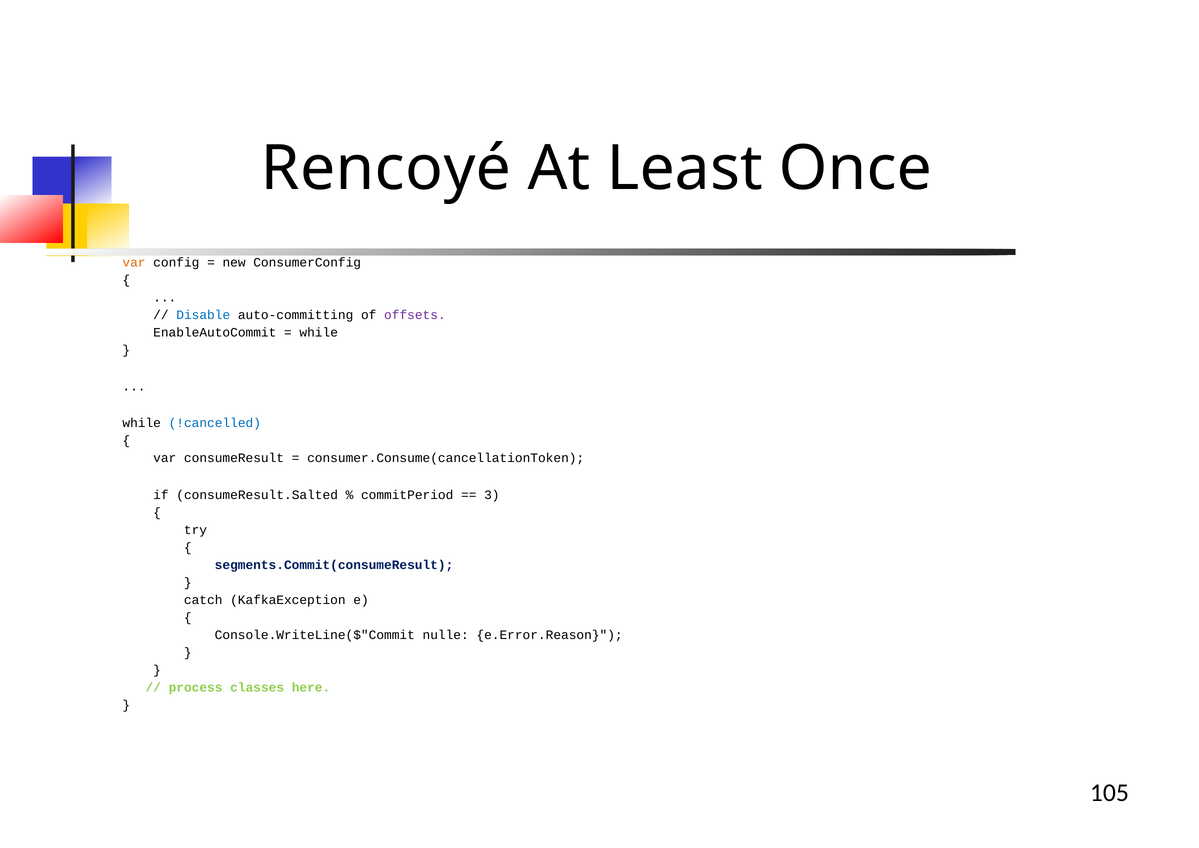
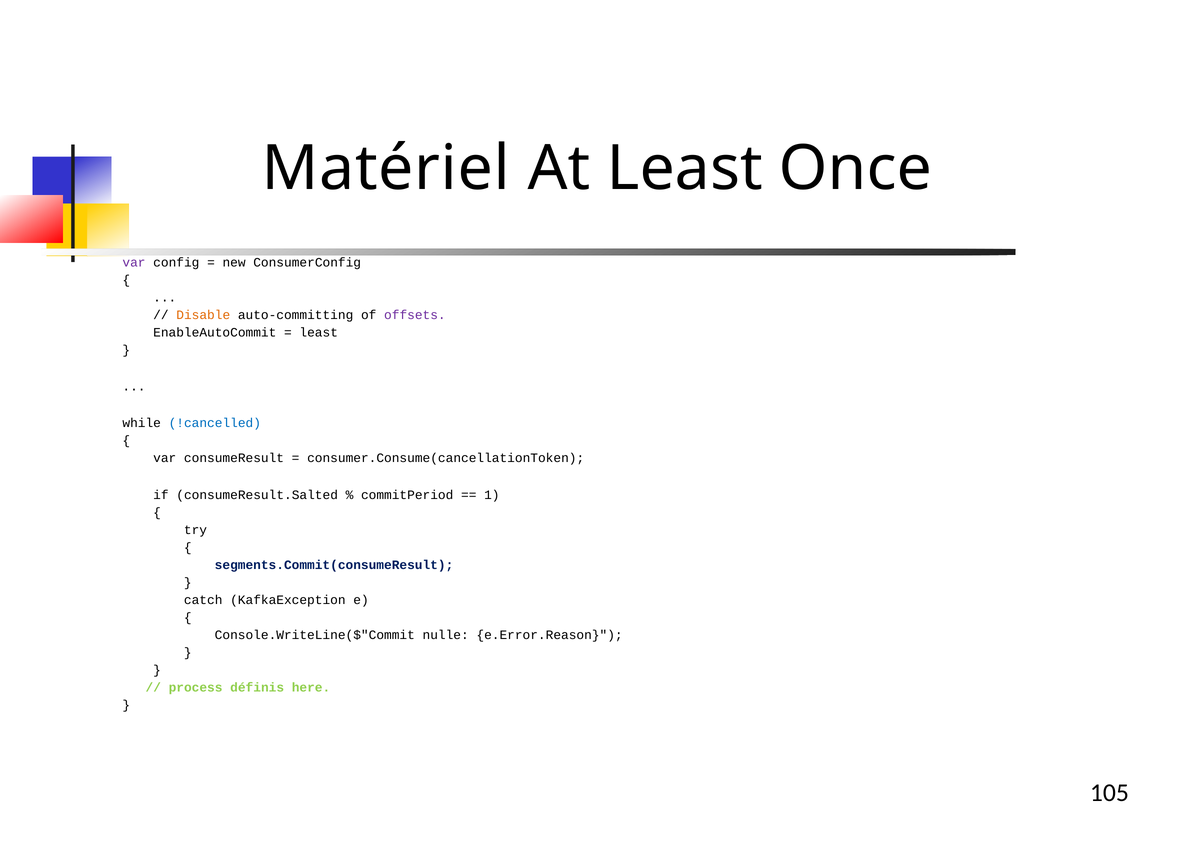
Rencoyé: Rencoyé -> Matériel (386, 169)
var colour: orange -> purple (134, 262)
Disable colour: blue -> orange (203, 315)
while: while -> least (319, 332)
3: 3 -> 1 (492, 495)
classes: classes -> définis (257, 687)
